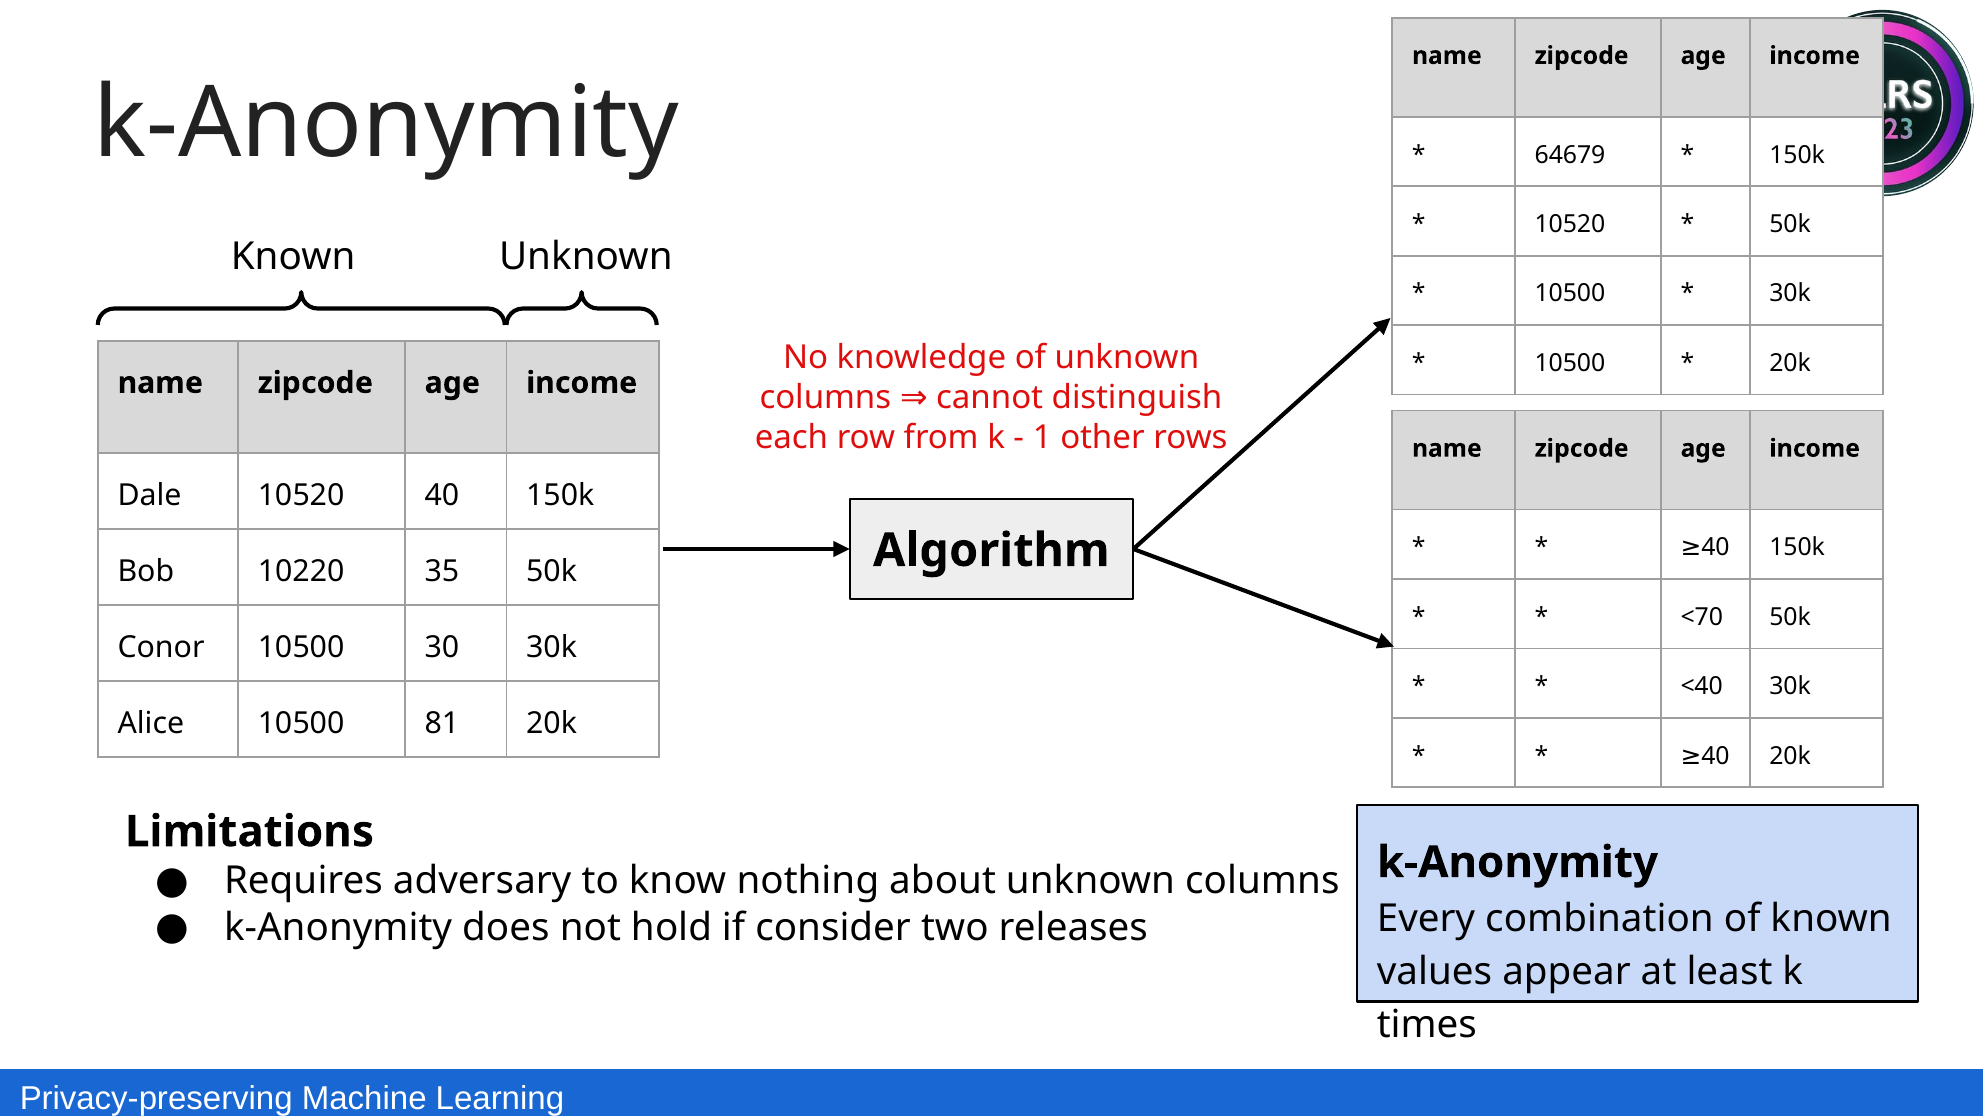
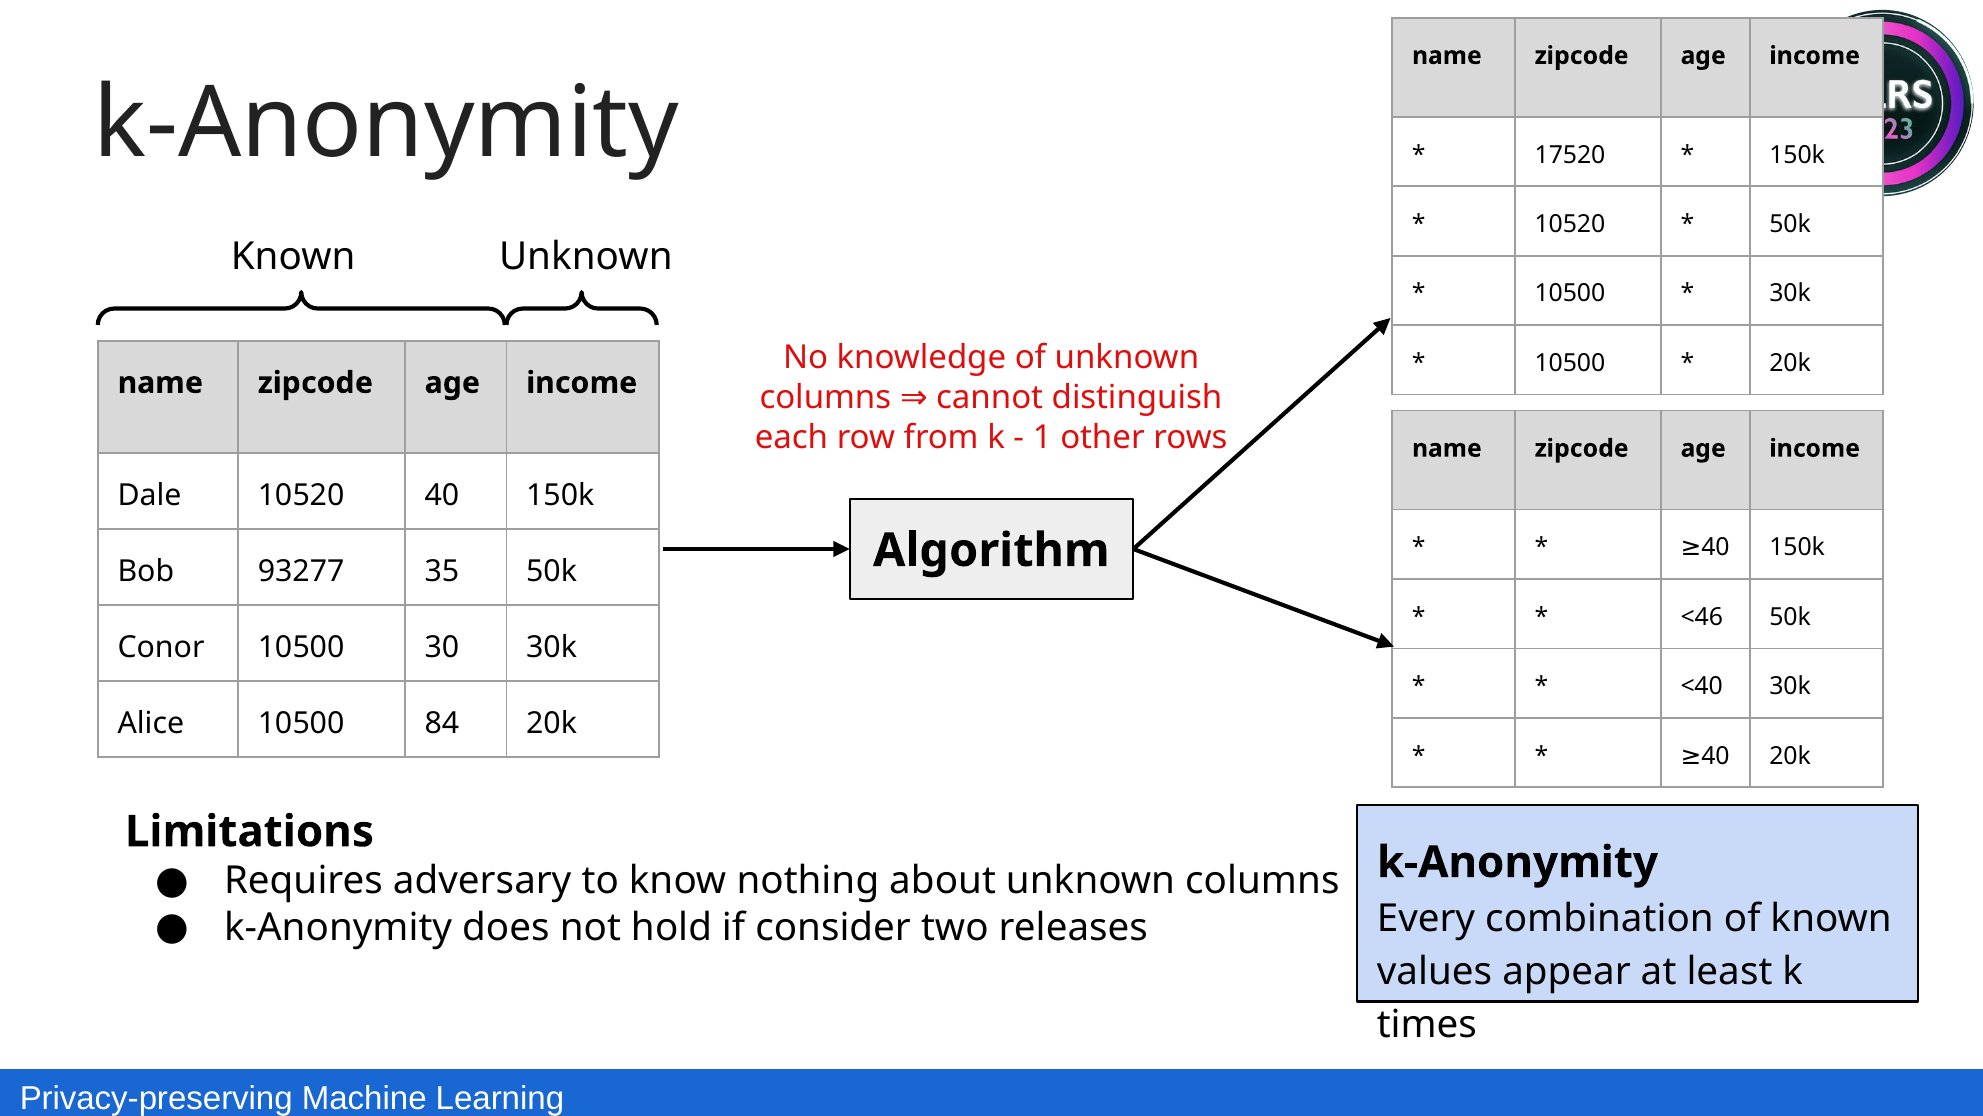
64679: 64679 -> 17520 (1570, 155)
10220: 10220 -> 93277 (301, 571)
<70: <70 -> <46 (1702, 617)
81: 81 -> 84 (442, 723)
